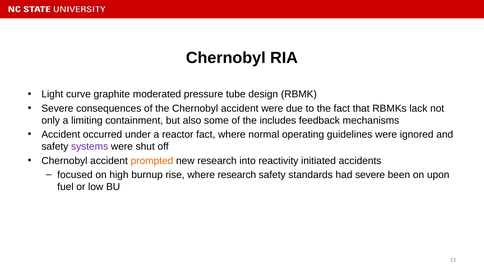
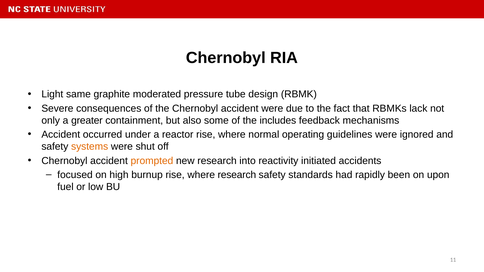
curve: curve -> same (78, 94)
limiting: limiting -> greater (87, 121)
reactor fact: fact -> rise (206, 135)
systems colour: purple -> orange (90, 147)
had severe: severe -> rapidly (370, 175)
